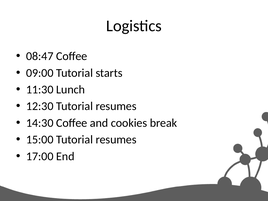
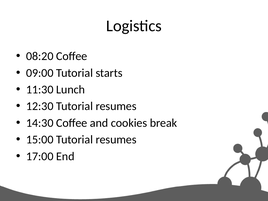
08:47: 08:47 -> 08:20 (40, 56)
